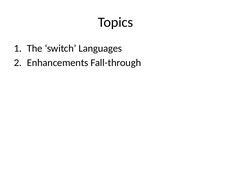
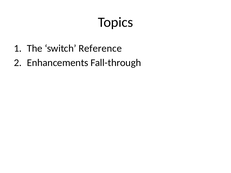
Languages: Languages -> Reference (100, 48)
